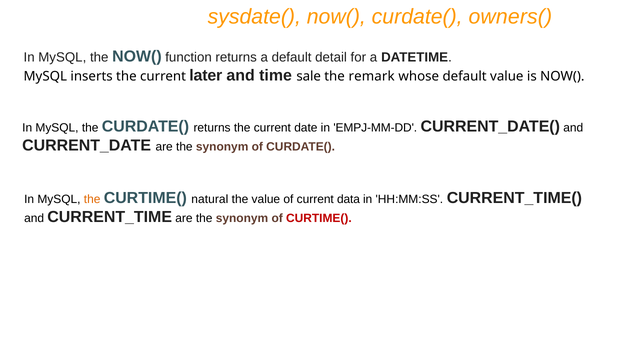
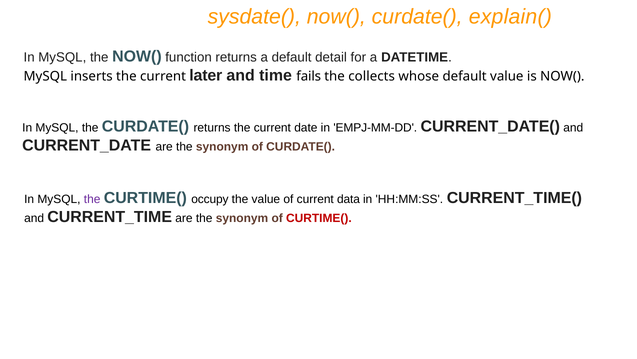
owners(: owners( -> explain( (510, 17)
sale: sale -> fails (309, 76)
remark: remark -> collects (372, 76)
the colour: orange -> purple (92, 199)
natural: natural -> occupy (210, 199)
